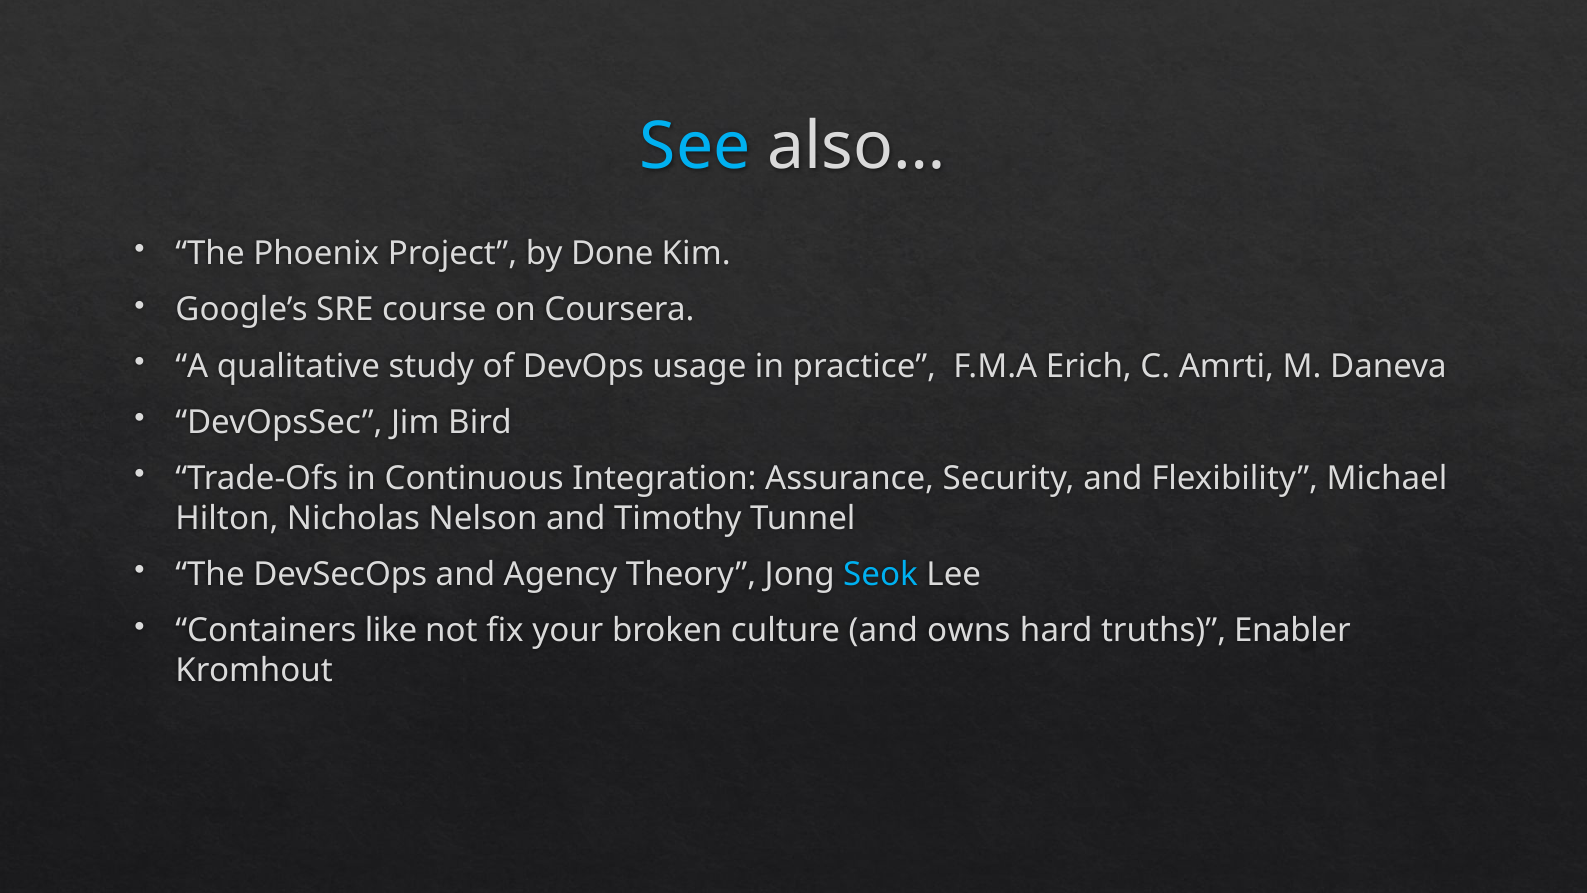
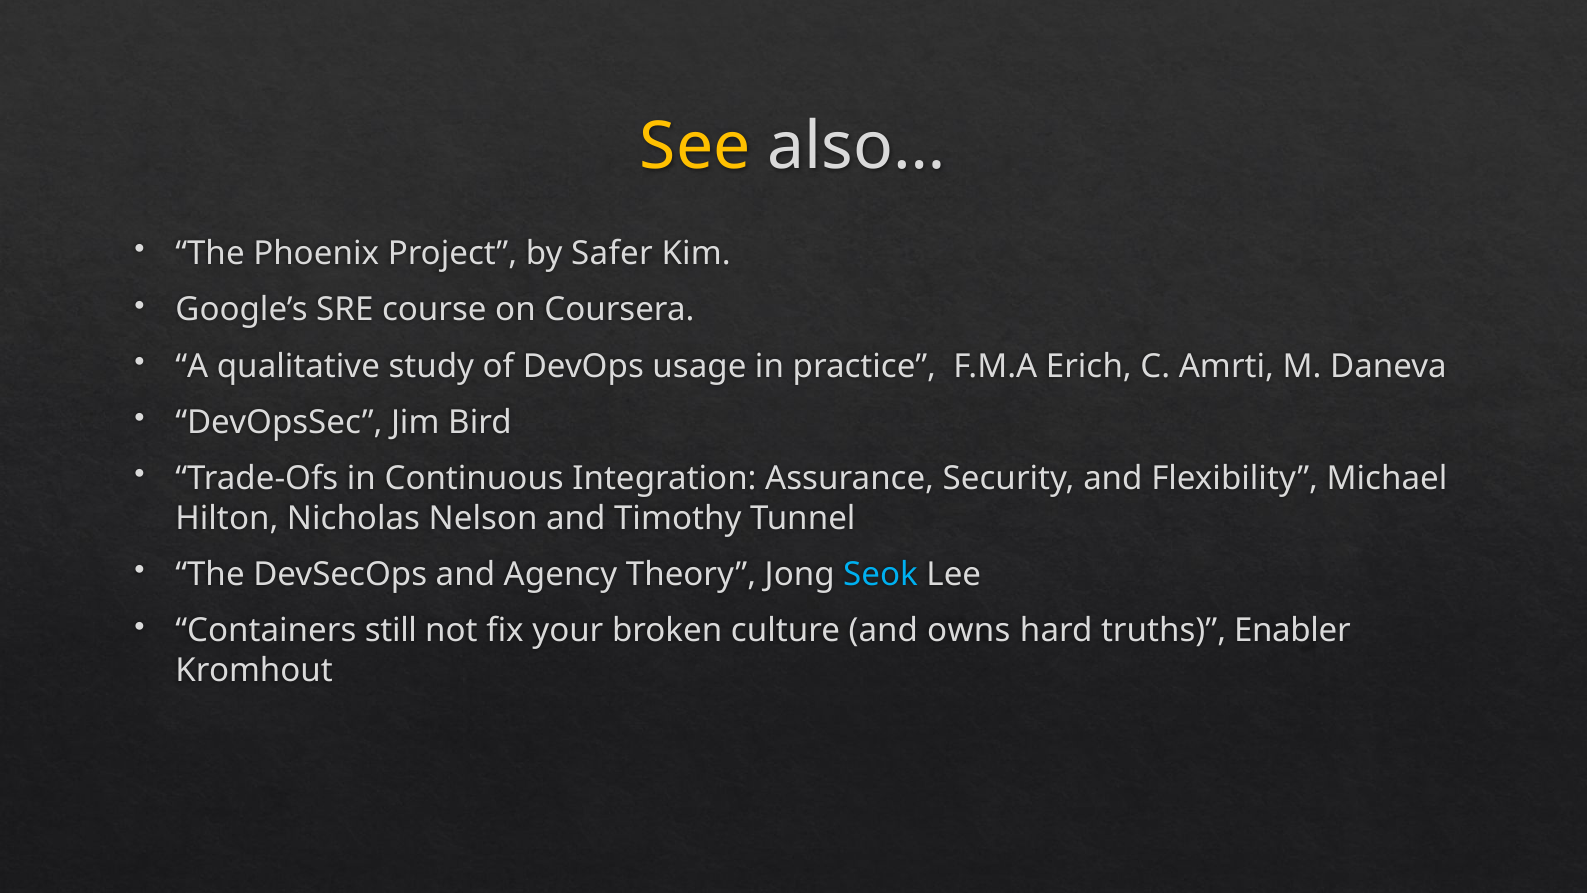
See colour: light blue -> yellow (695, 147)
Done: Done -> Safer (612, 254)
like: like -> still (391, 631)
